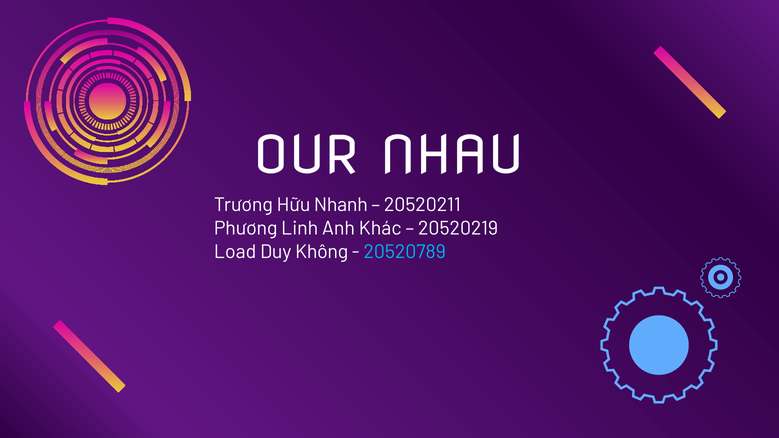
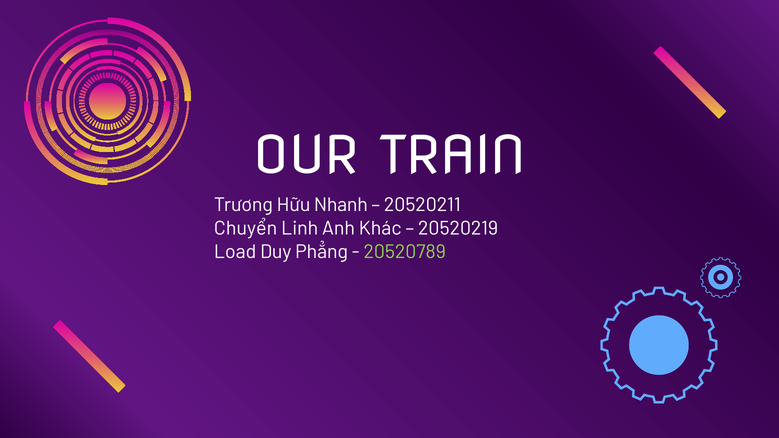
NHAU: NHAU -> TRAIN (453, 156)
Phương: Phương -> Chuyển (246, 229)
Không: Không -> Phẳng (322, 252)
20520789 colour: light blue -> light green (405, 252)
